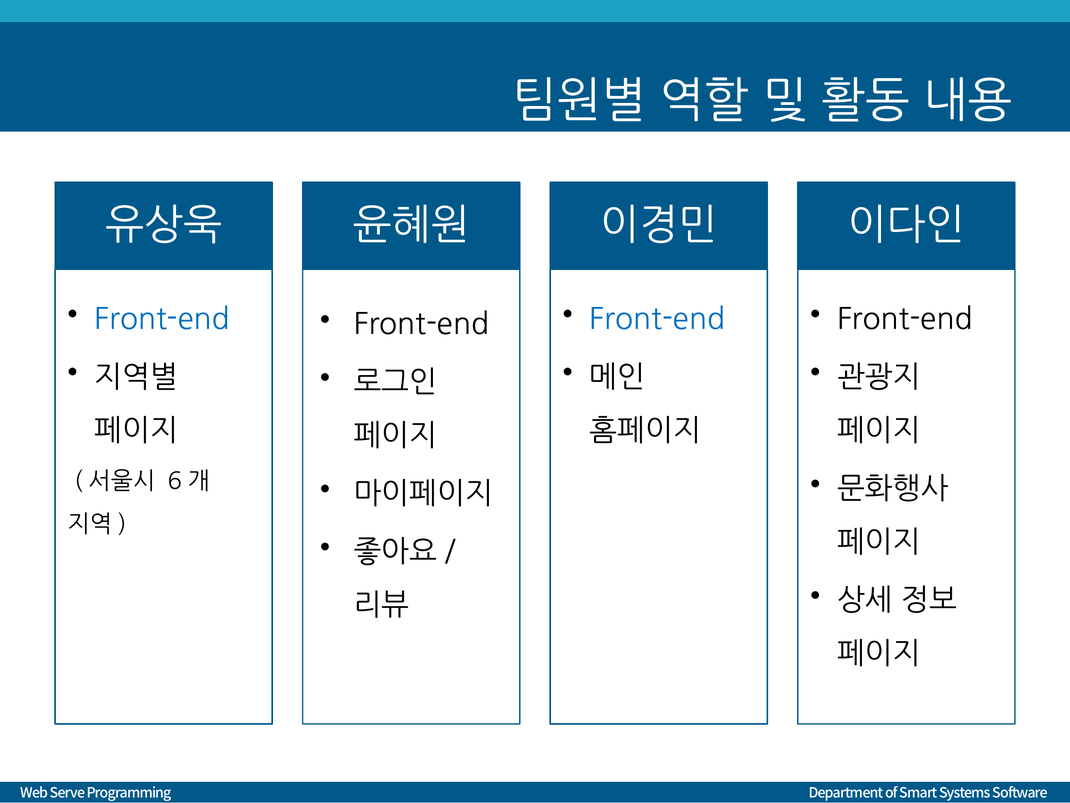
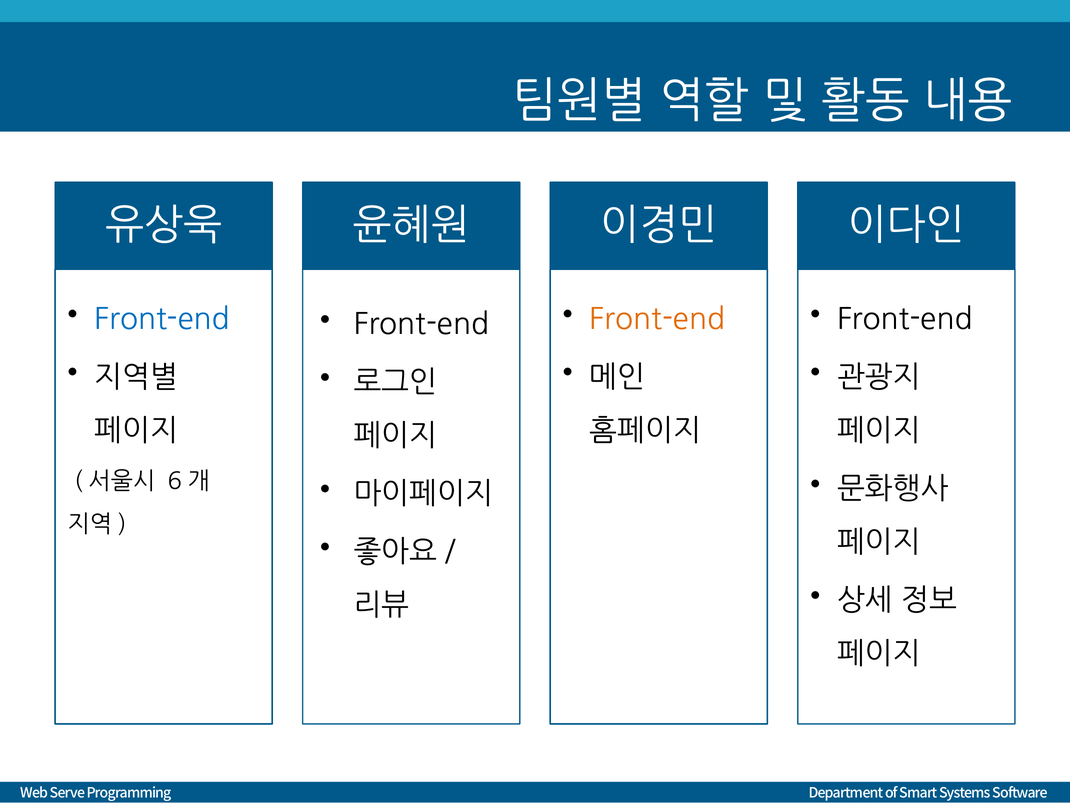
Front-end colour: blue -> orange (657, 319)
